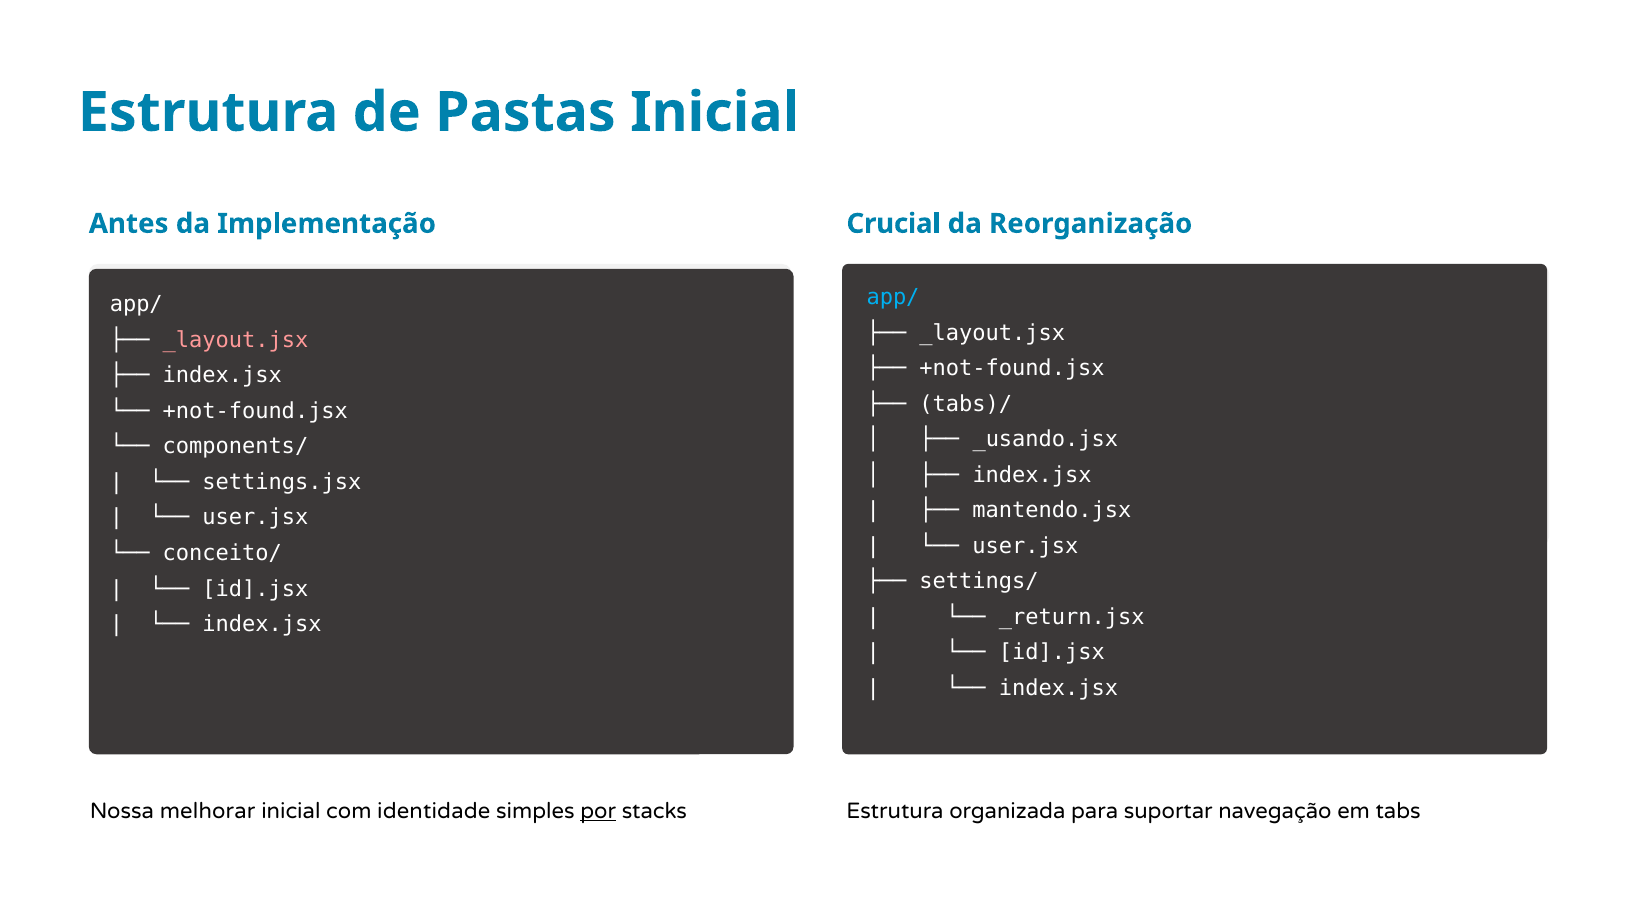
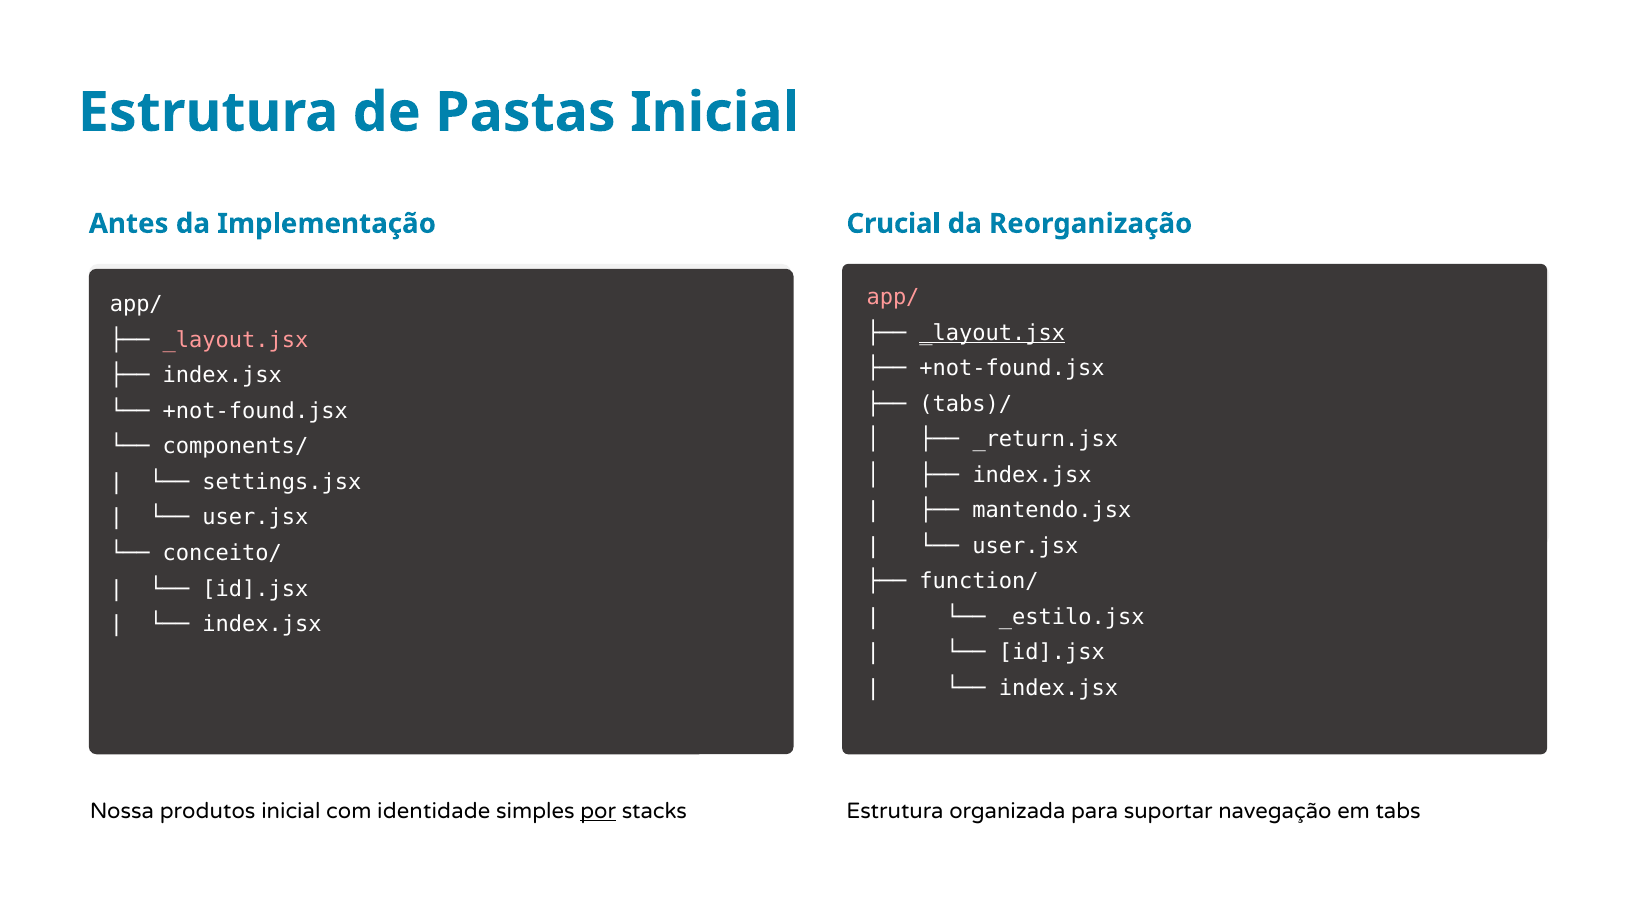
app/ colour: light blue -> pink (893, 297)
_layout.jsx underline: none -> present (992, 333)
_usando.jsx: _usando.jsx -> _return.jsx (1045, 439)
settings/: settings/ -> function/ (979, 581)
_return.jsx: _return.jsx -> _estilo.jsx (1072, 617)
melhorar: melhorar -> produtos (208, 811)
